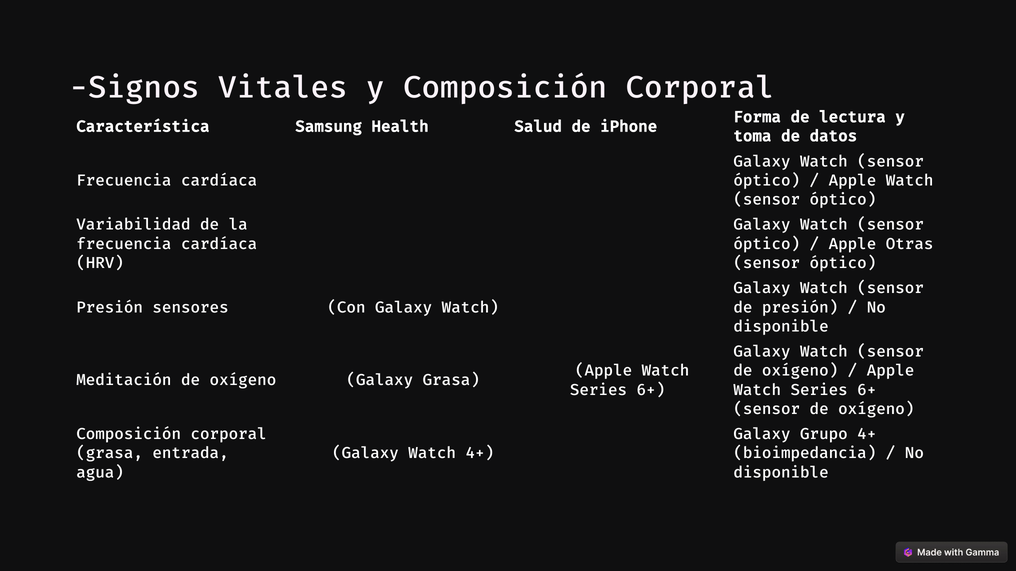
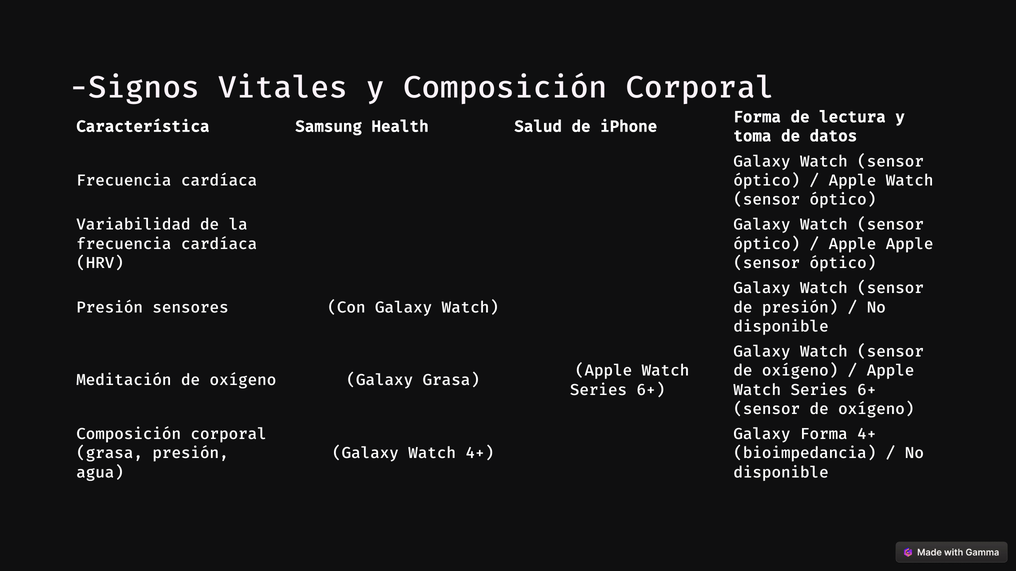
Apple Otras: Otras -> Apple (910, 244)
Galaxy Grupo: Grupo -> Forma (824, 435)
grasa entrada: entrada -> presión (191, 454)
